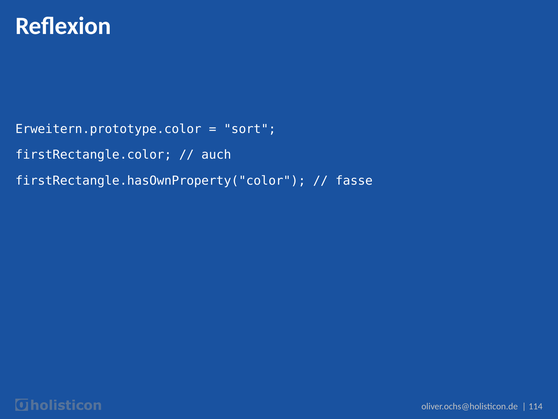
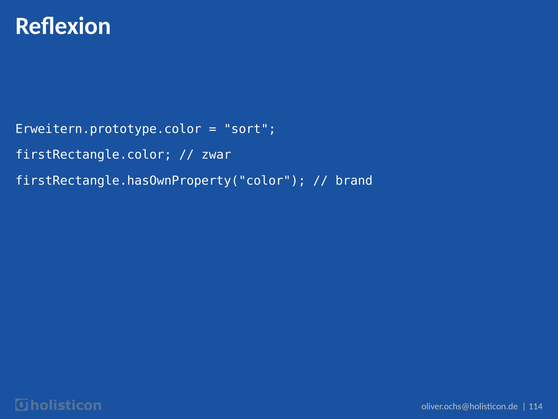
auch: auch -> zwar (216, 155)
fasse: fasse -> brand (354, 180)
